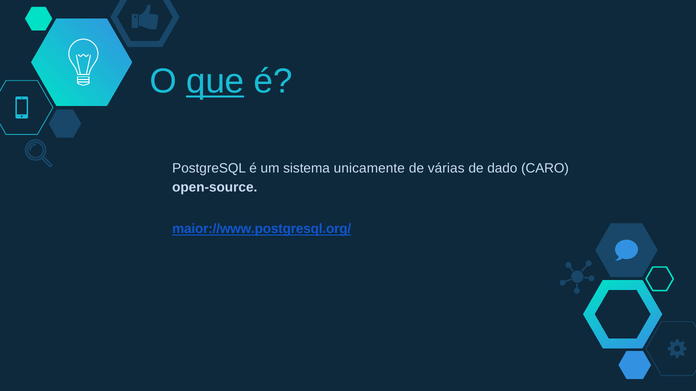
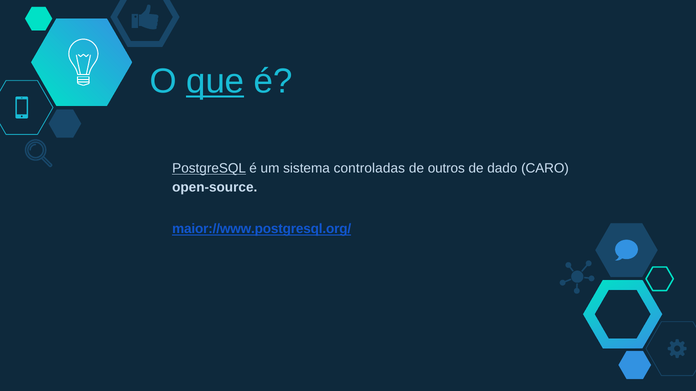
PostgreSQL underline: none -> present (209, 169)
unicamente: unicamente -> controladas (369, 169)
várias: várias -> outros (446, 169)
